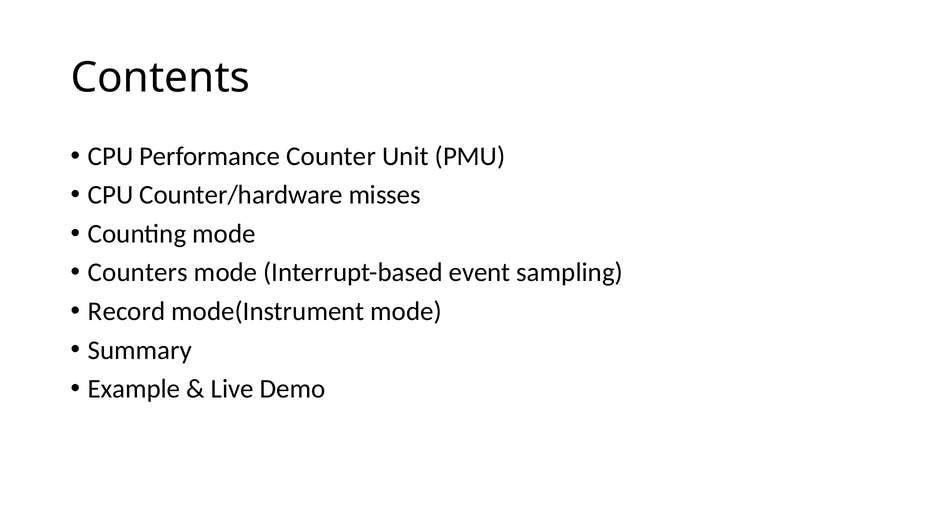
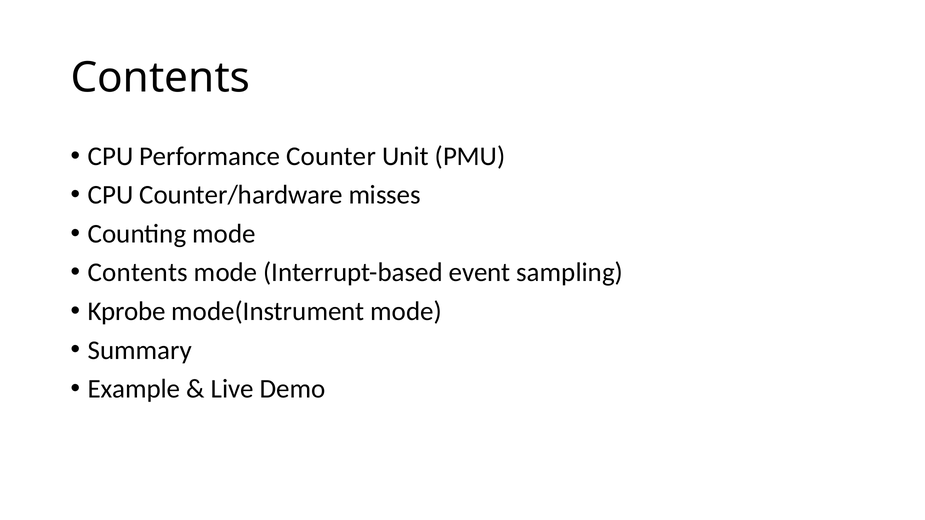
Counters: Counters -> Contents (138, 273)
Record: Record -> Kprobe (127, 312)
